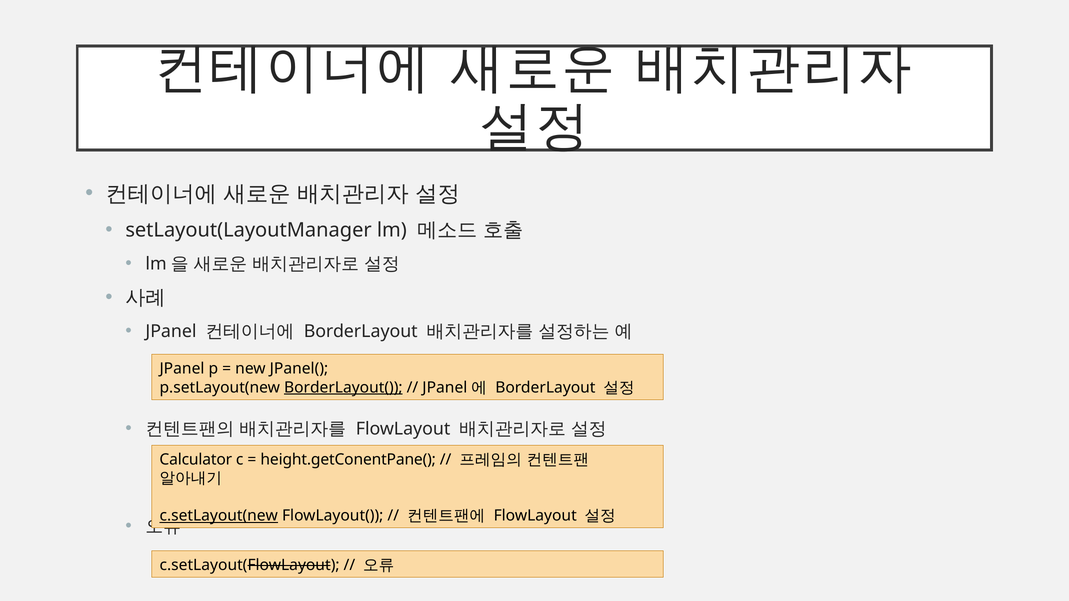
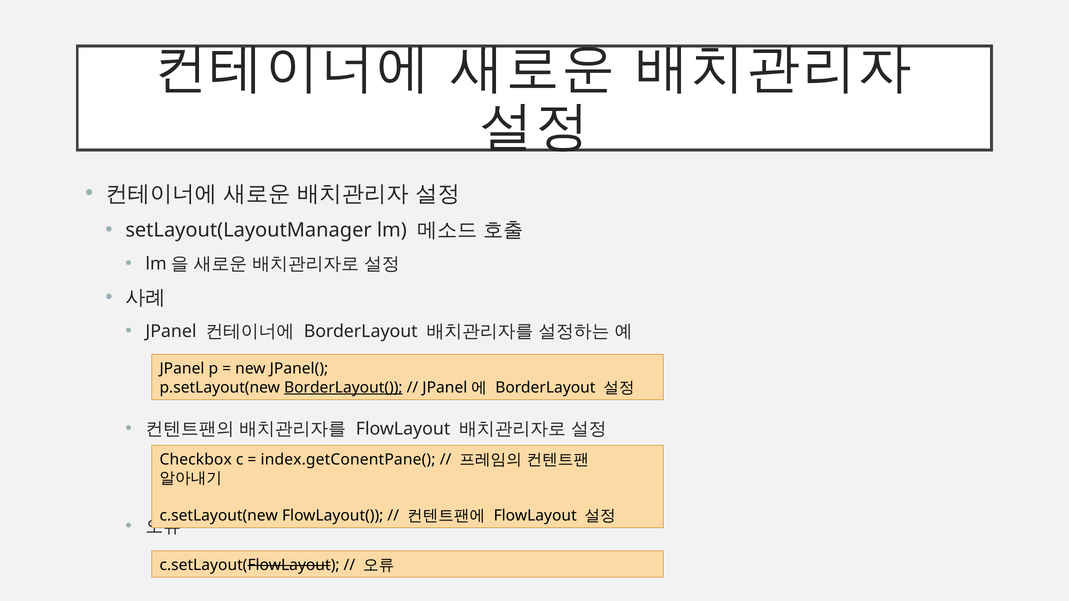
Calculator: Calculator -> Checkbox (196, 460)
height.getConentPane(: height.getConentPane( -> index.getConentPane( (348, 460)
c.setLayout(new underline: present -> none (219, 516)
